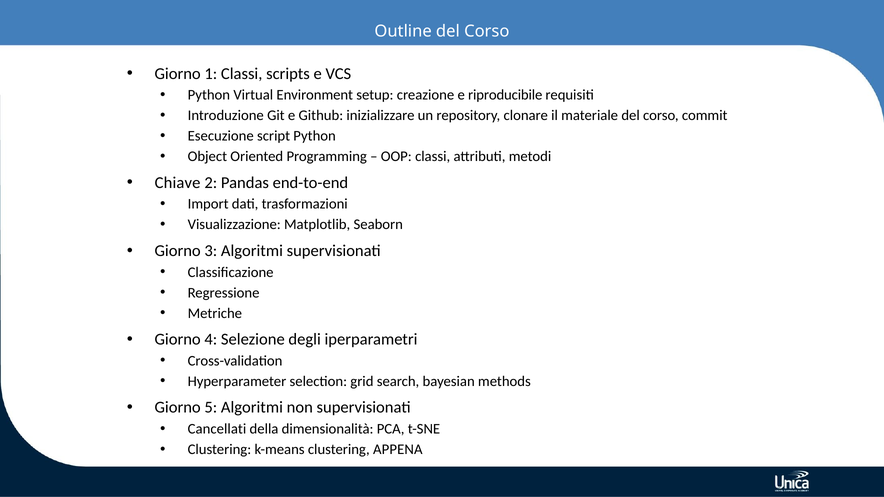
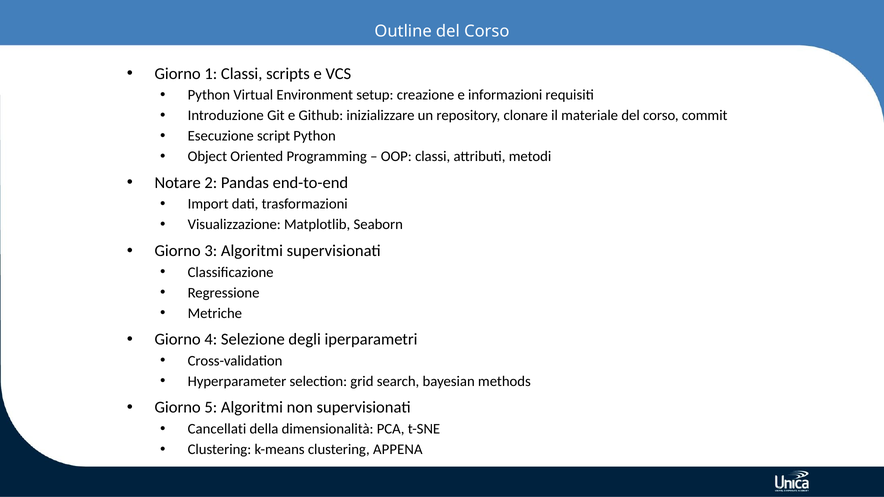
riproducibile: riproducibile -> informazioni (505, 95)
Chiave: Chiave -> Notare (178, 183)
